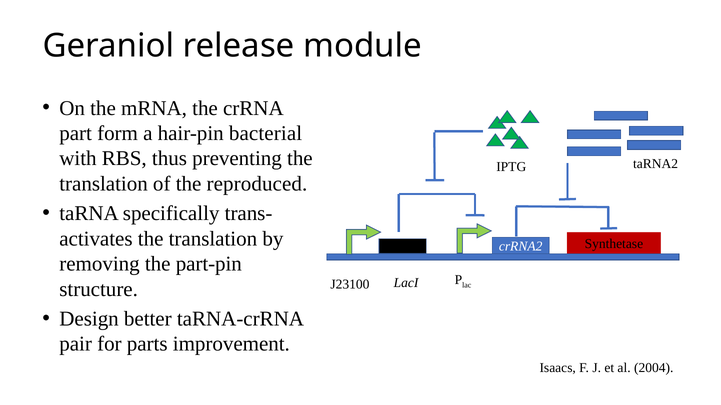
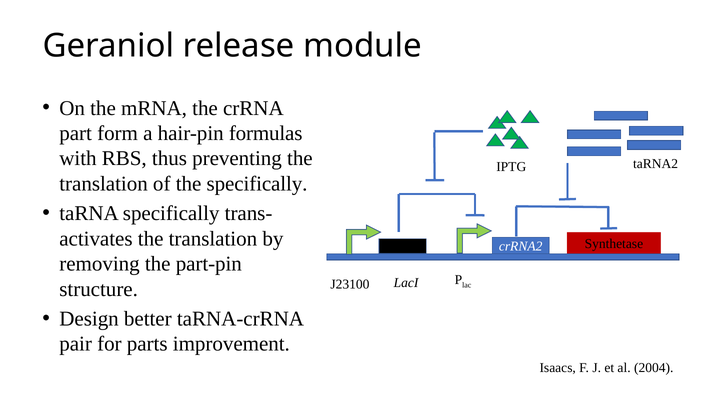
bacterial: bacterial -> formulas (266, 134)
the reproduced: reproduced -> specifically (257, 184)
